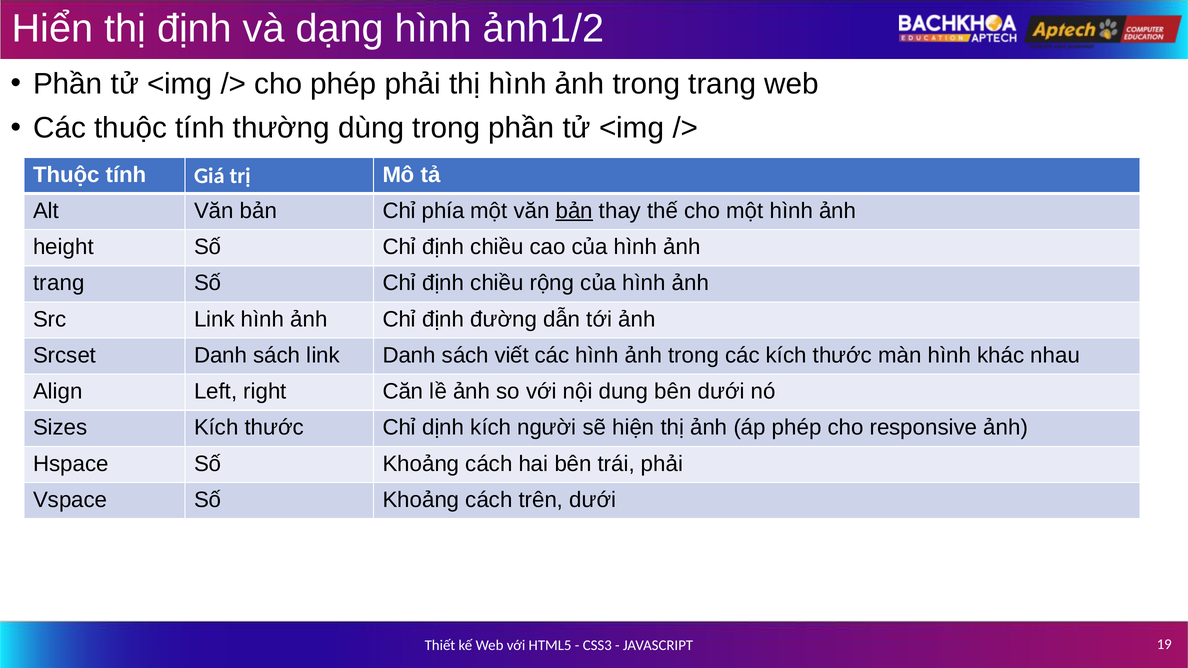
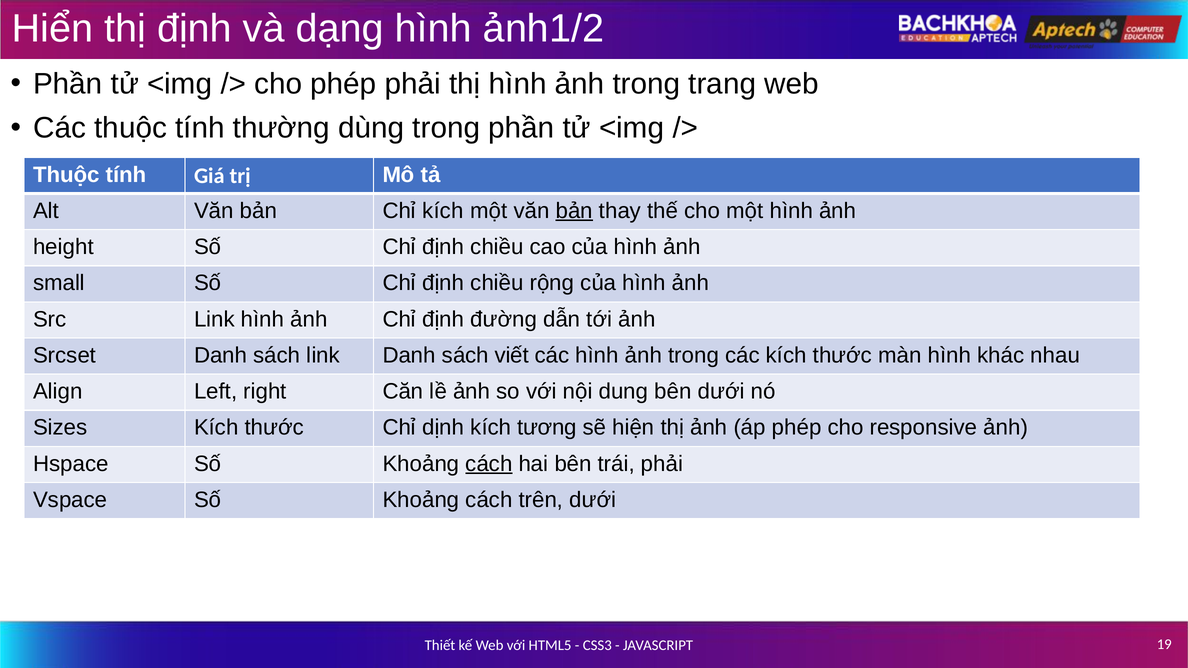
Chỉ phía: phía -> kích (443, 211)
trang: trang -> small (59, 283)
người: người -> tương (547, 428)
cách underline: none -> present (489, 464)
